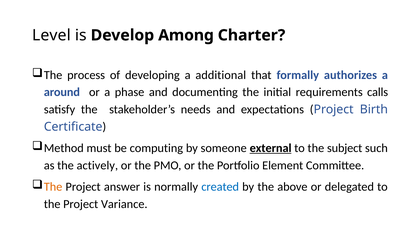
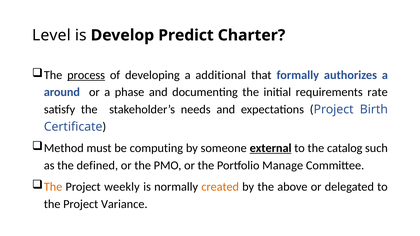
Among: Among -> Predict (186, 35)
process underline: none -> present (86, 75)
calls: calls -> rate (378, 92)
subject: subject -> catalog (345, 148)
actively: actively -> defined (97, 166)
Element: Element -> Manage (283, 166)
answer: answer -> weekly (122, 187)
created colour: blue -> orange (220, 187)
